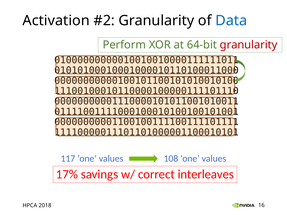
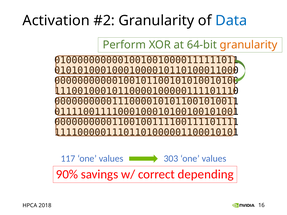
granularity colour: red -> orange (249, 45)
108: 108 -> 303 (171, 159)
17%: 17% -> 90% (67, 175)
interleaves: interleaves -> depending (206, 175)
